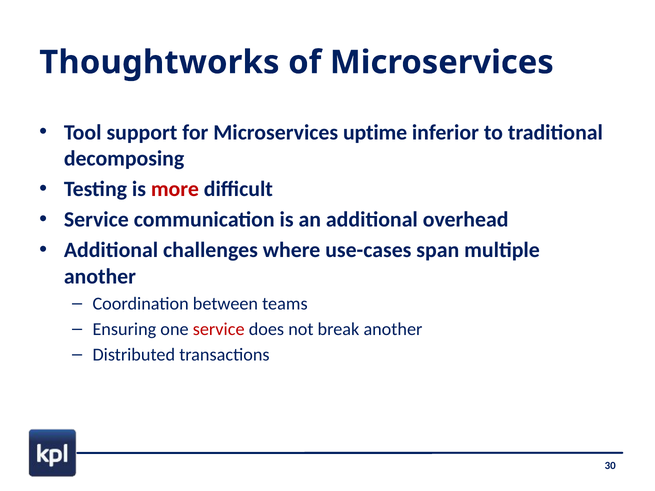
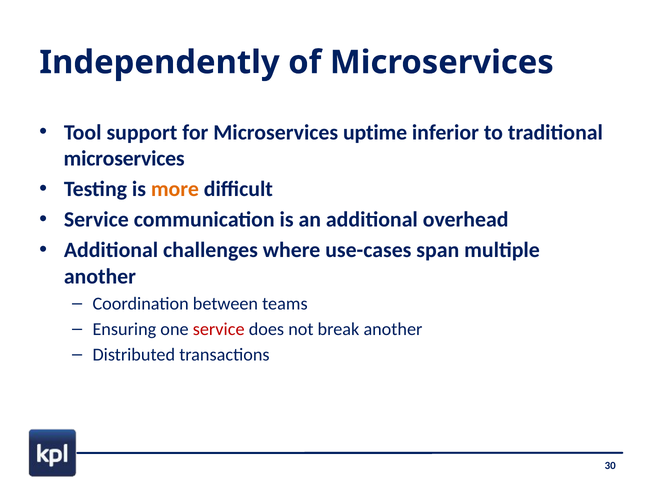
Thoughtworks: Thoughtworks -> Independently (159, 62)
decomposing: decomposing -> microservices (124, 159)
more colour: red -> orange (175, 189)
